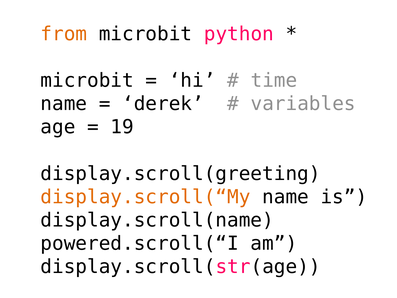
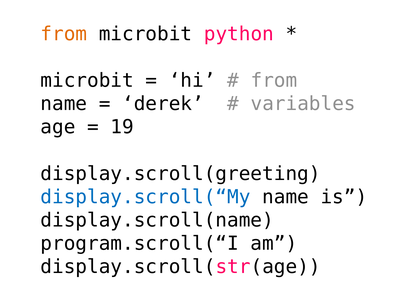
time: time -> from (274, 80)
display.scroll(“My colour: orange -> blue (145, 197)
powered.scroll(“I: powered.scroll(“I -> program.scroll(“I (140, 243)
